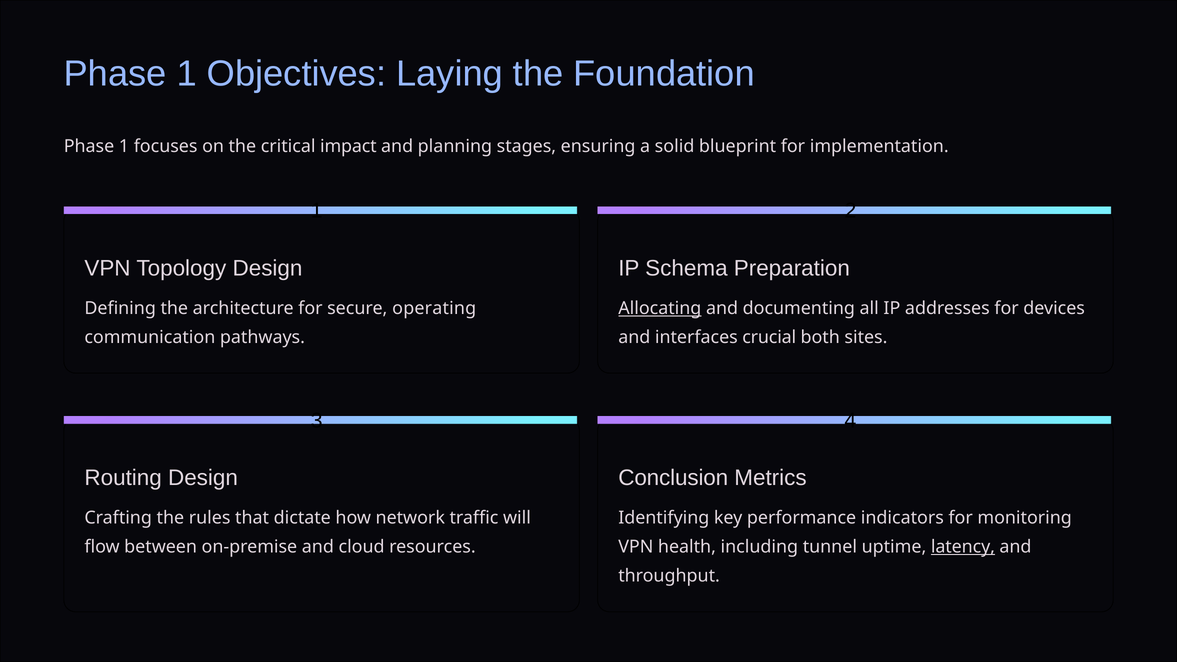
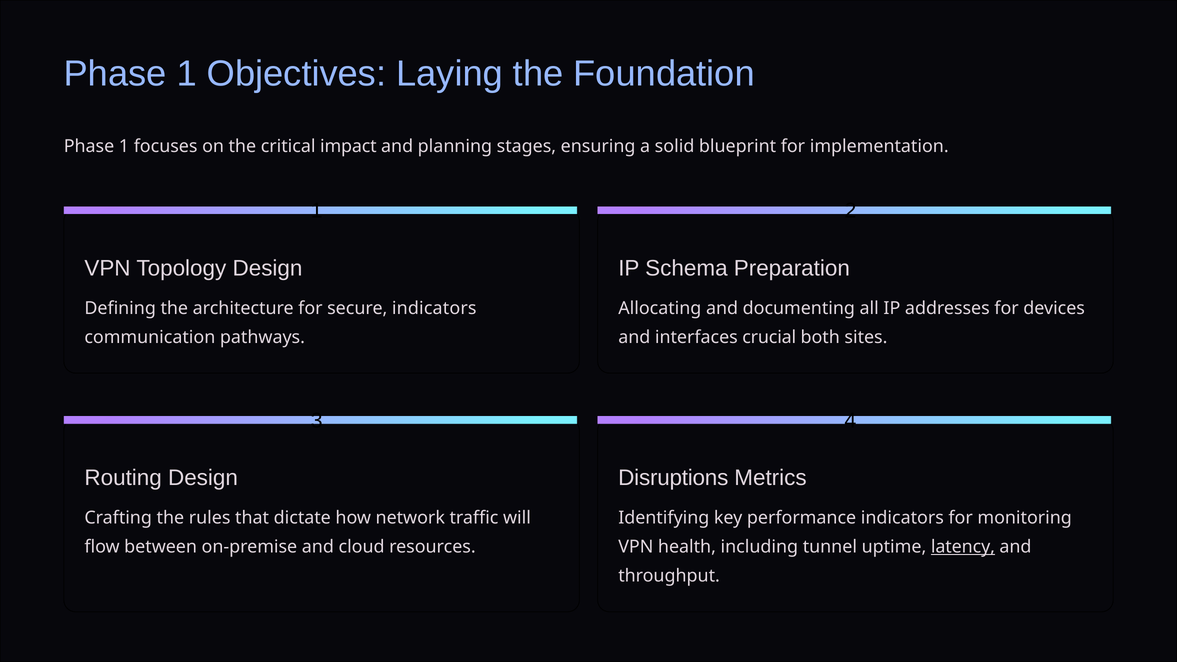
secure operating: operating -> indicators (434, 308)
Allocating underline: present -> none (660, 308)
Conclusion: Conclusion -> Disruptions (673, 478)
